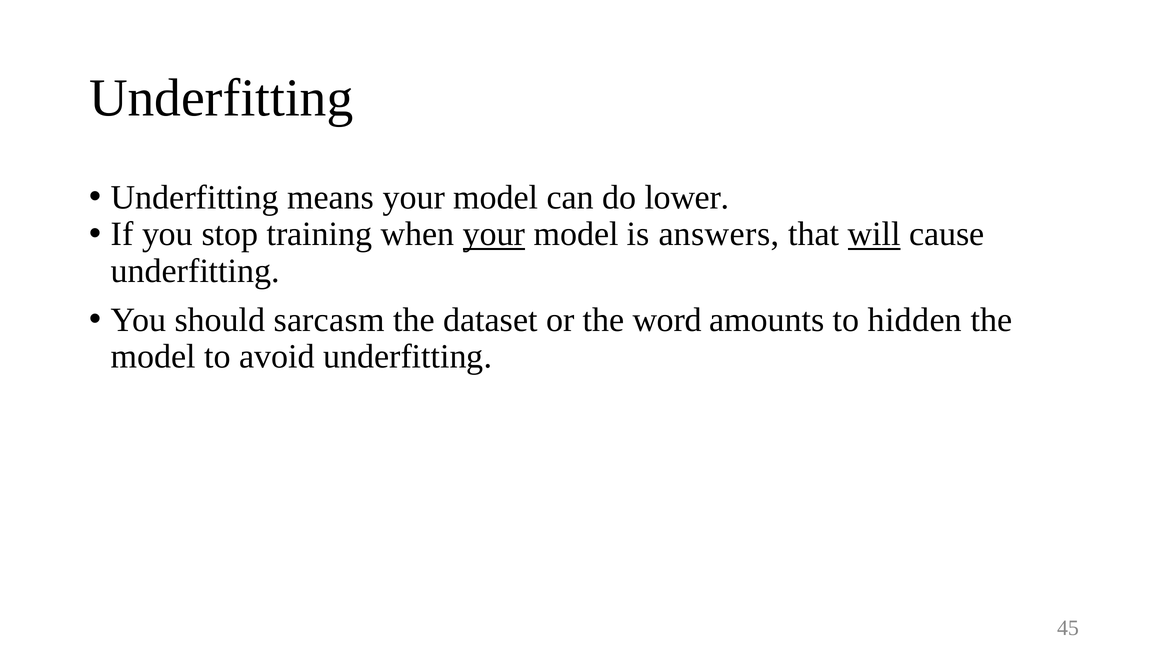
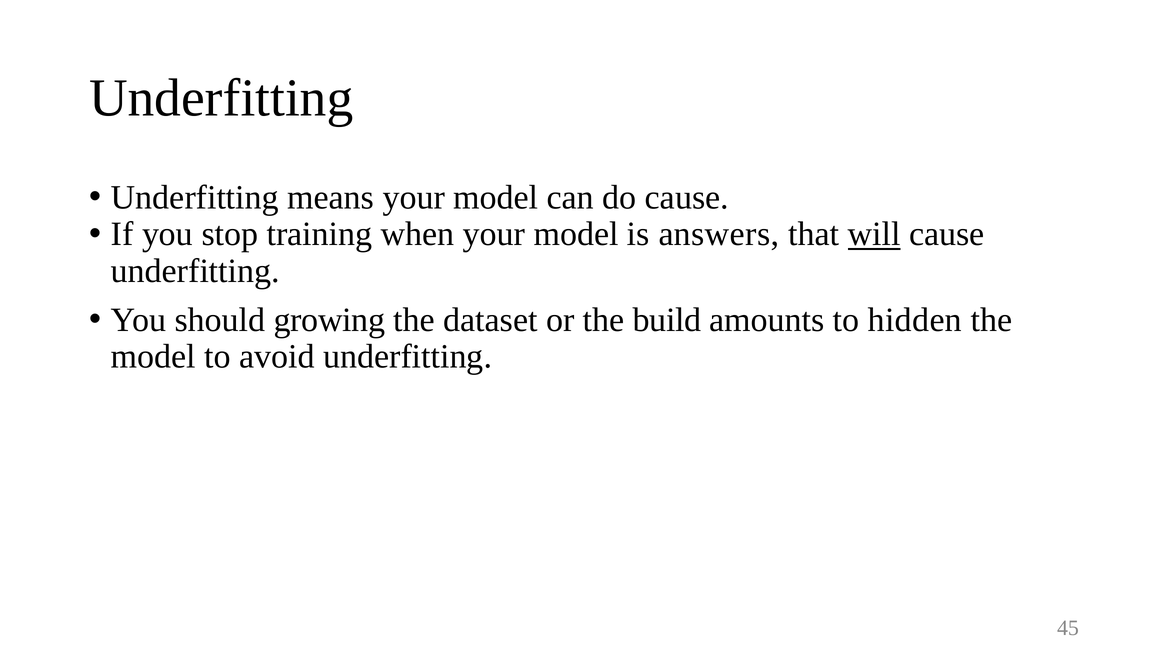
do lower: lower -> cause (687, 197)
your underline: present -> none (494, 234)
sarcasm: sarcasm -> growing (329, 320)
word: word -> build (667, 320)
